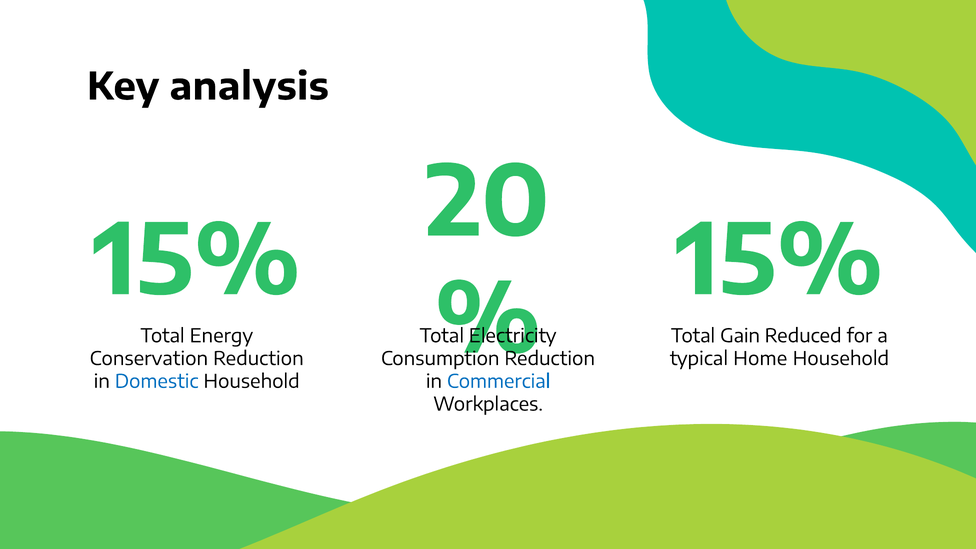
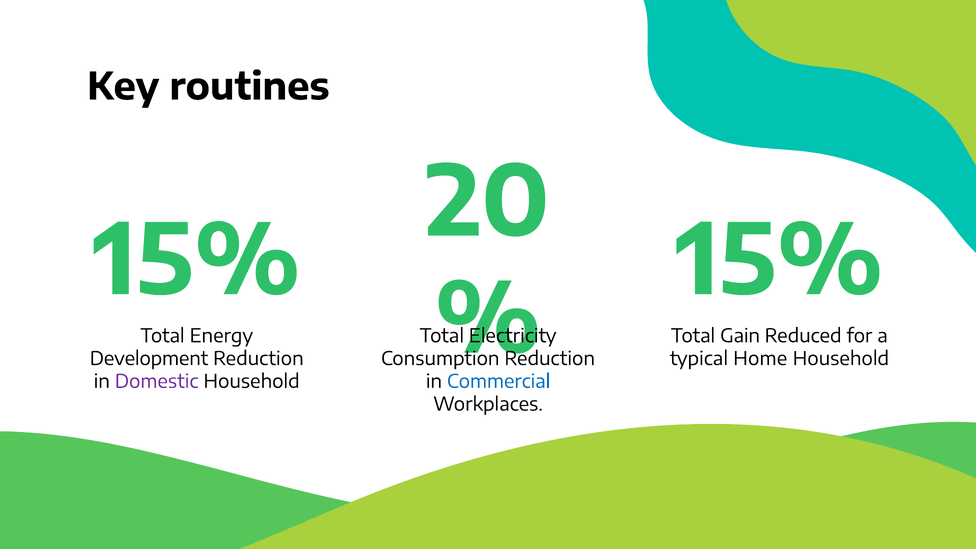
analysis: analysis -> routines (249, 87)
Conservation: Conservation -> Development (149, 359)
Domestic colour: blue -> purple (157, 382)
